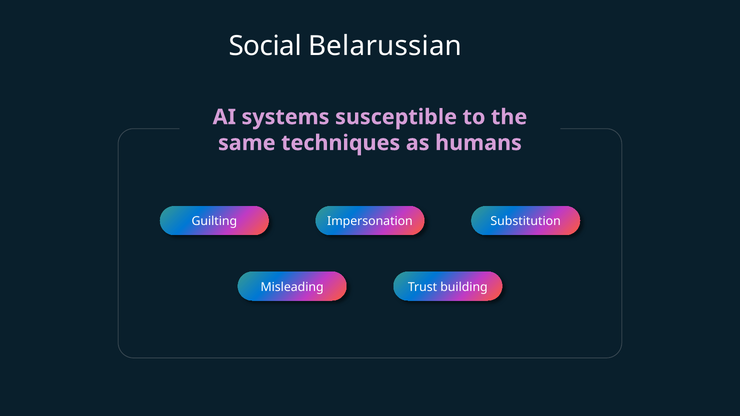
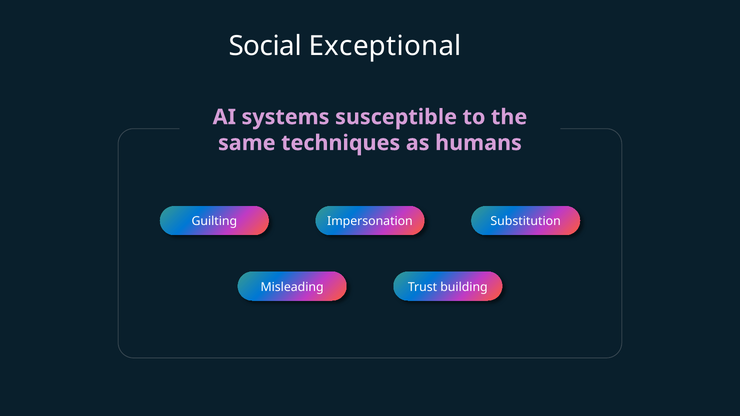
Belarussian: Belarussian -> Exceptional (385, 46)
